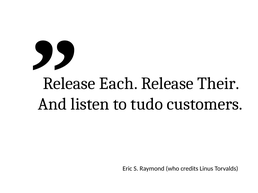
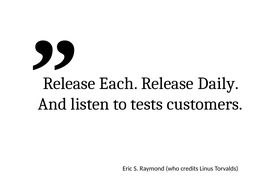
Their: Their -> Daily (218, 84)
tudo: tudo -> tests (147, 104)
